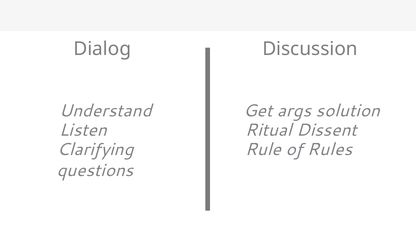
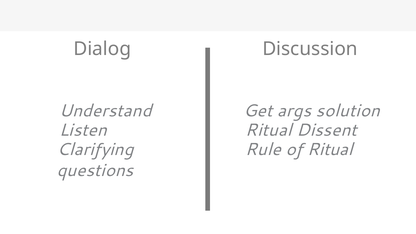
of Rules: Rules -> Ritual (330, 150)
